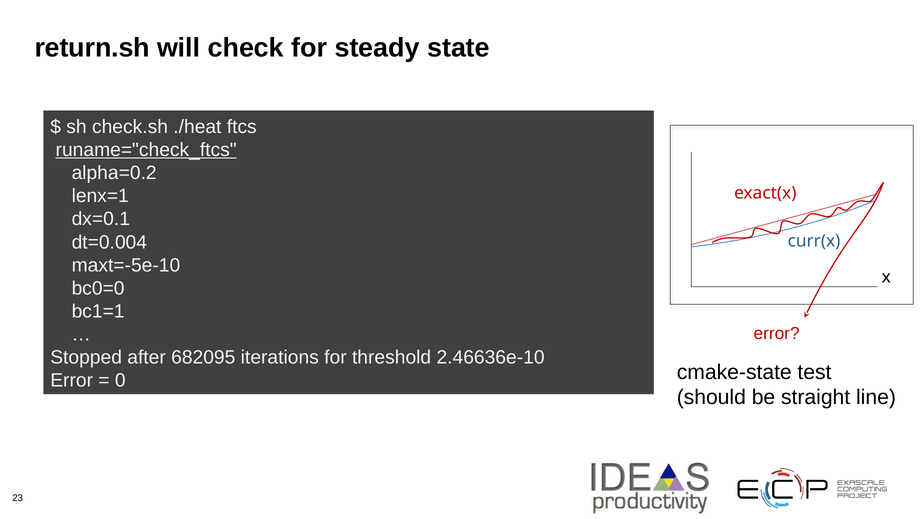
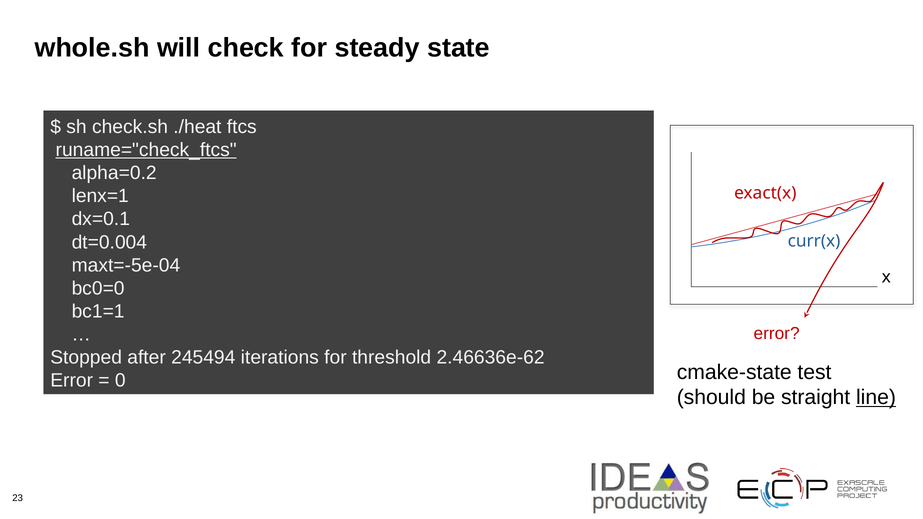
return.sh: return.sh -> whole.sh (92, 48)
maxt=-5e-10: maxt=-5e-10 -> maxt=-5e-04 (126, 265)
682095: 682095 -> 245494 (203, 358)
2.46636e-10: 2.46636e-10 -> 2.46636e-62 (491, 358)
line underline: none -> present (876, 398)
